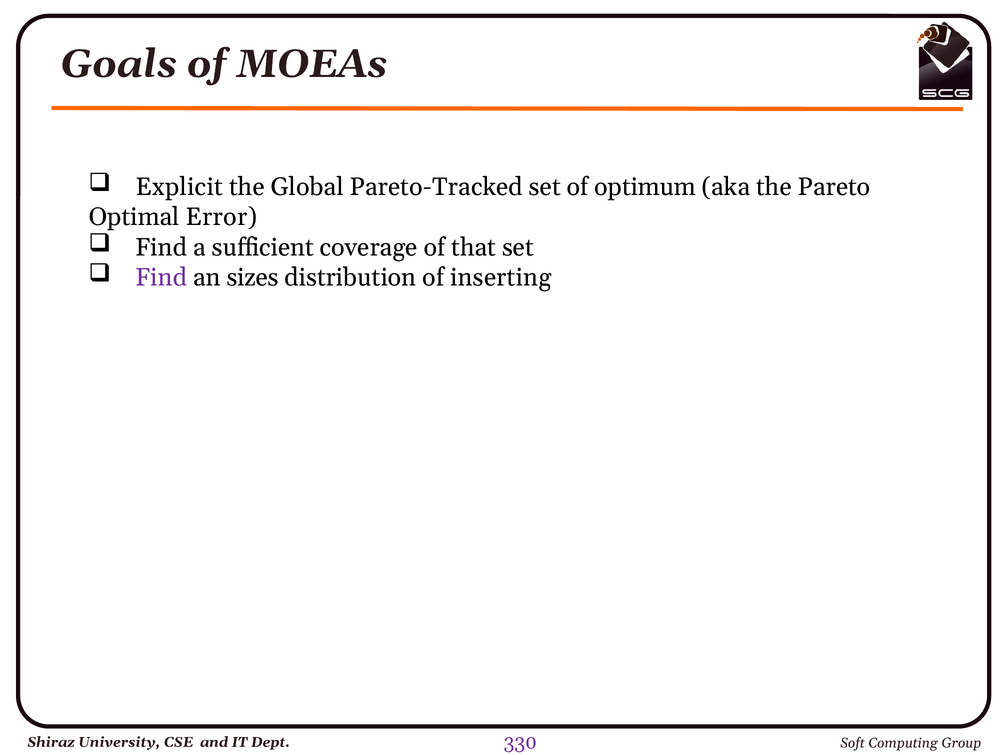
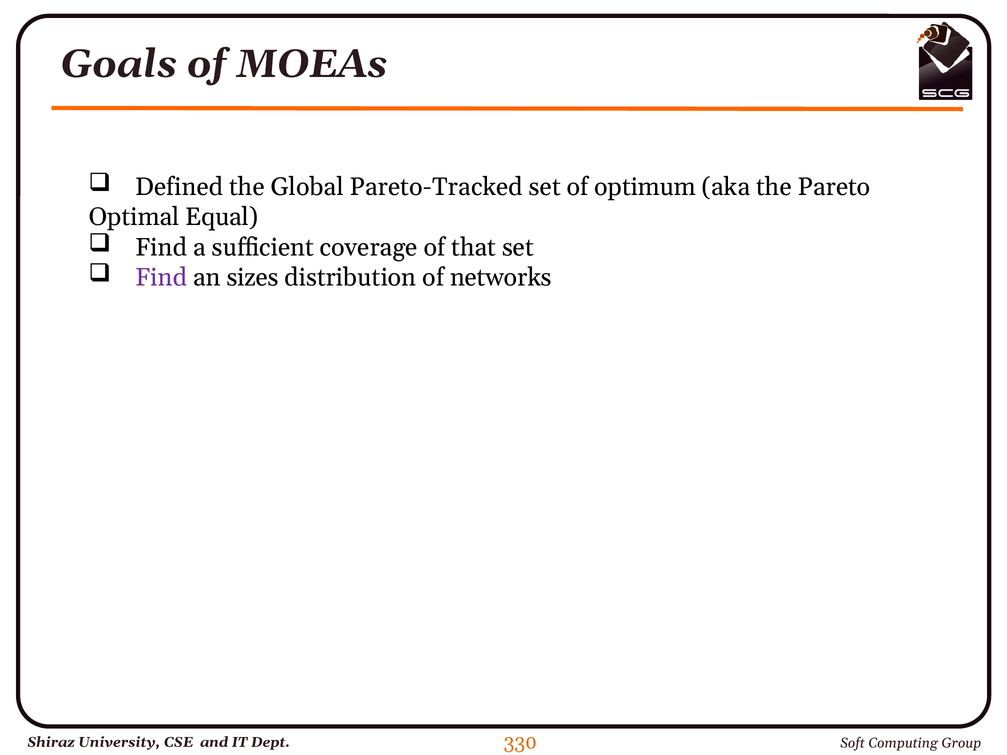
Explicit: Explicit -> Defined (179, 187)
Error: Error -> Equal (222, 217)
inserting: inserting -> networks (501, 278)
330 colour: purple -> orange (520, 742)
